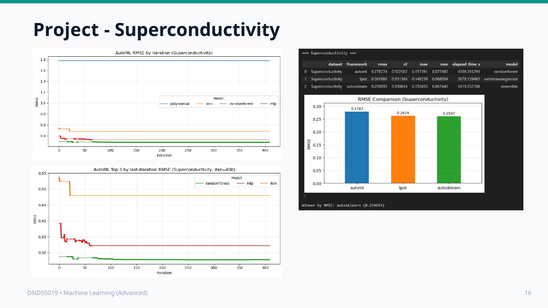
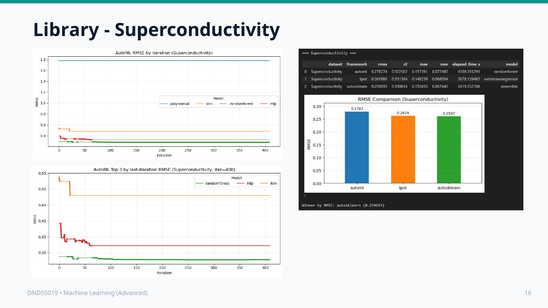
Project: Project -> Library (66, 30)
